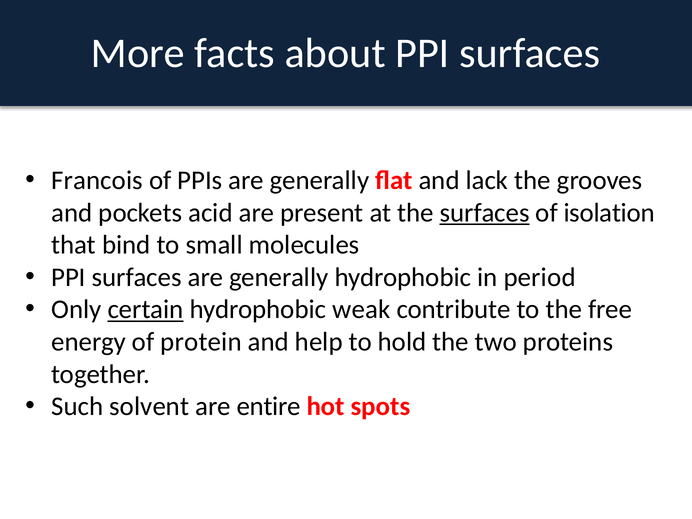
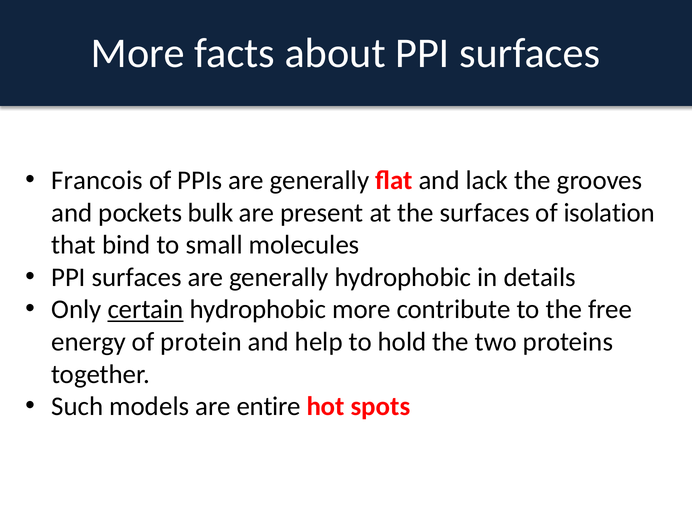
acid: acid -> bulk (211, 213)
surfaces underline: present -> none (485, 213)
period: period -> details (540, 277)
hydrophobic weak: weak -> more (361, 310)
solvent: solvent -> models (149, 407)
